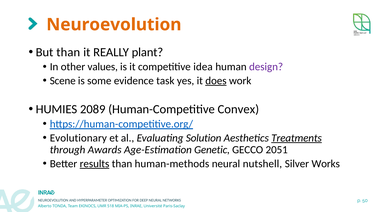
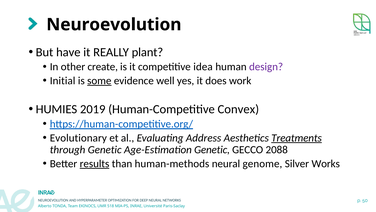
Neuroevolution colour: orange -> black (114, 25)
But than: than -> have (68, 52)
values: values -> create (103, 67)
Scene: Scene -> Initial (63, 80)
some underline: none -> present (99, 80)
task: task -> well (165, 80)
does underline: present -> none (216, 80)
2089: 2089 -> 2019 (93, 109)
Solution: Solution -> Address (204, 138)
through Awards: Awards -> Genetic (105, 149)
2051: 2051 -> 2088 (277, 149)
nutshell: nutshell -> genome (262, 163)
